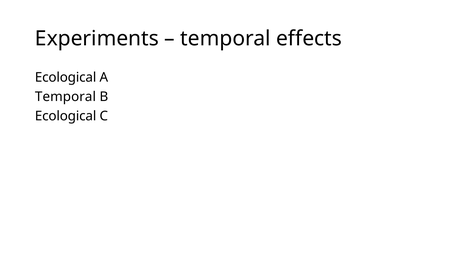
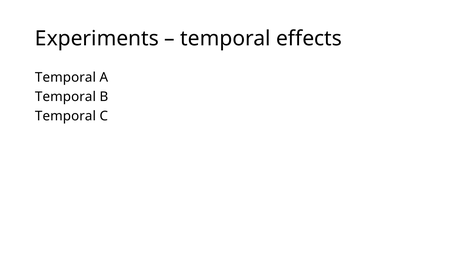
Ecological: Ecological -> Temporal (65, 78)
Ecological: Ecological -> Temporal (65, 116)
